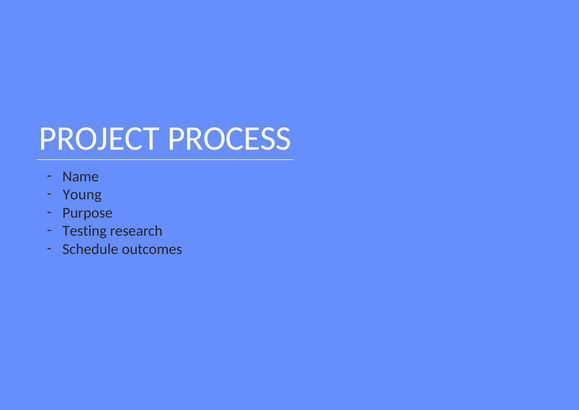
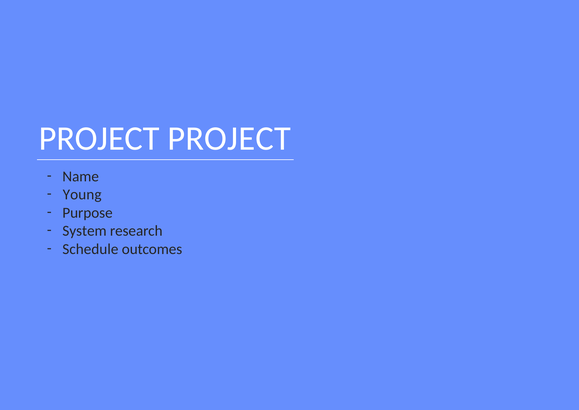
PROJECT PROCESS: PROCESS -> PROJECT (229, 138)
Testing: Testing -> System (85, 231)
